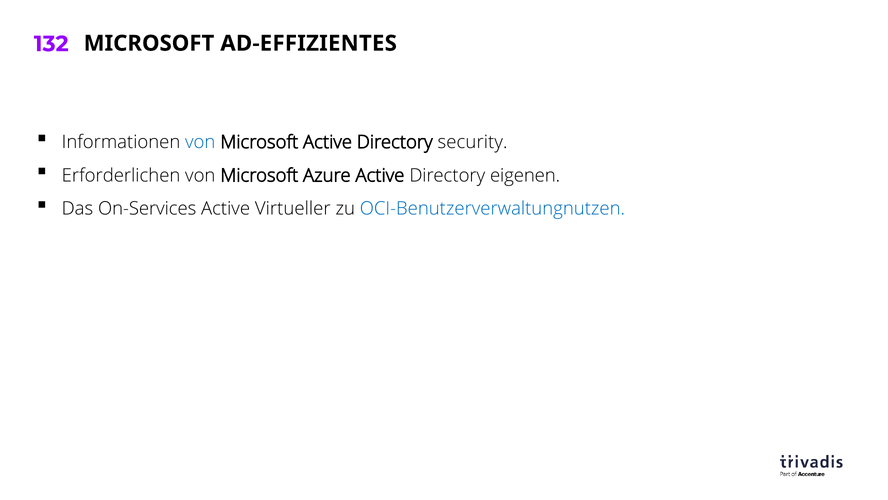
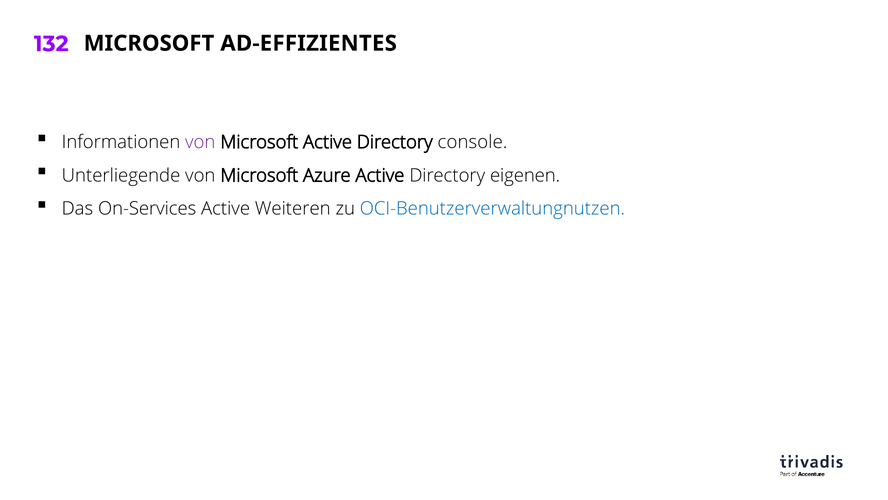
von colour: blue -> purple (200, 142)
security: security -> console (472, 142)
Erforderlichen: Erforderlichen -> Unterliegende (121, 175)
Virtueller: Virtueller -> Weiteren (293, 209)
